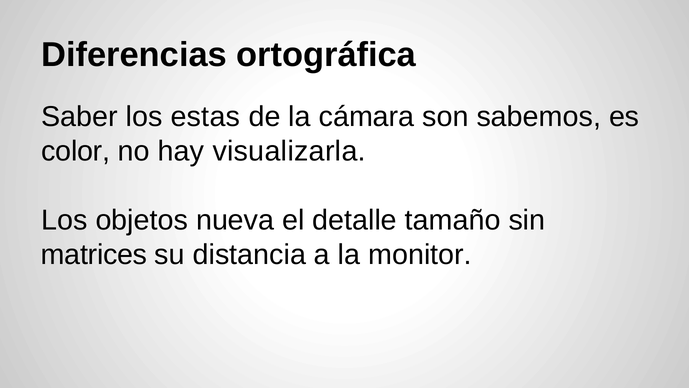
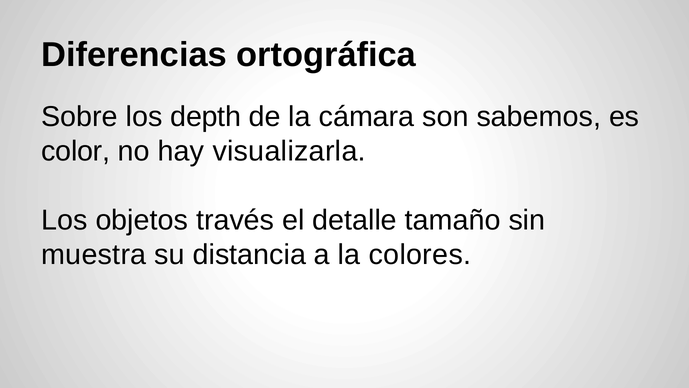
Saber: Saber -> Sobre (80, 117)
estas: estas -> depth (206, 117)
nueva: nueva -> través (235, 220)
matrices: matrices -> muestra (94, 254)
monitor: monitor -> colores (420, 254)
